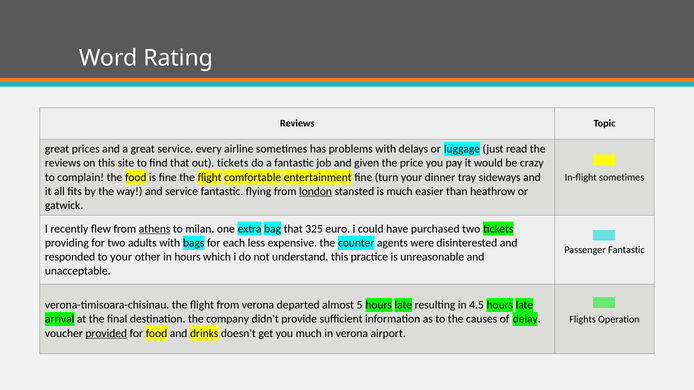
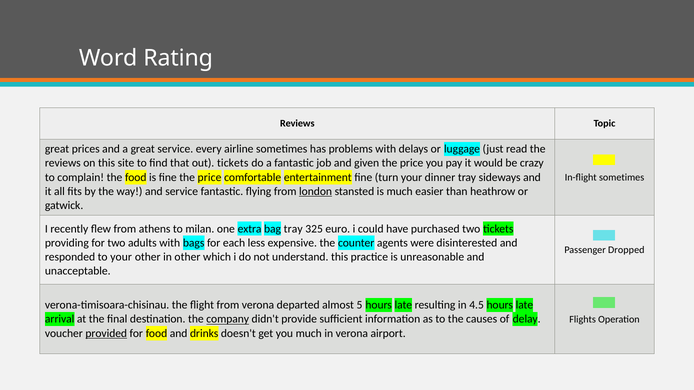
fine the flight: flight -> price (210, 177)
athens underline: present -> none (155, 229)
bag that: that -> tray (293, 229)
Passenger Fantastic: Fantastic -> Dropped (626, 250)
in hours: hours -> other (187, 257)
company underline: none -> present (228, 319)
